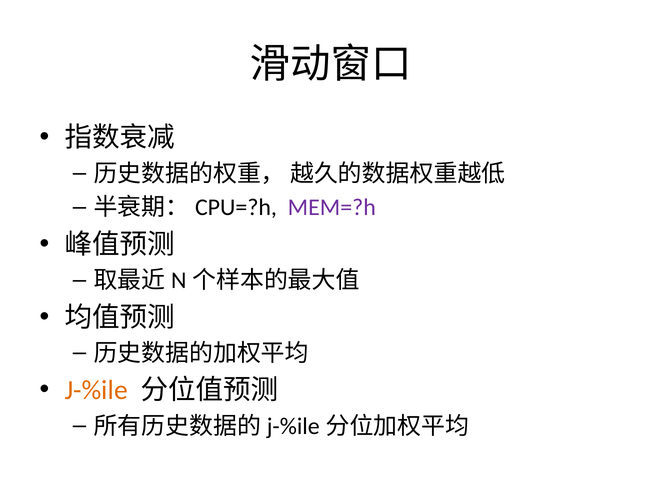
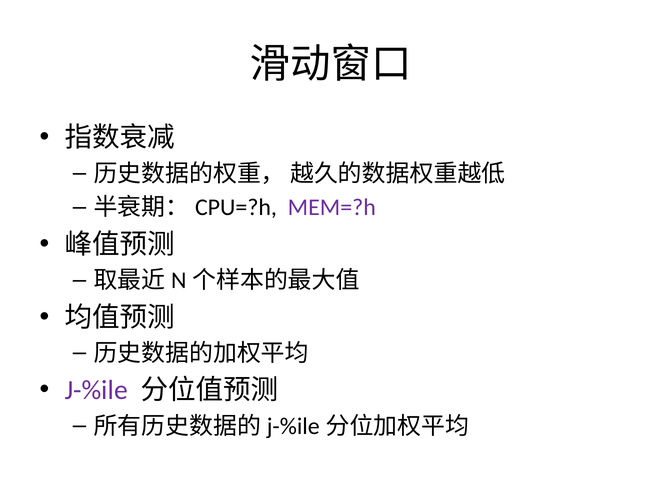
J-%ile colour: orange -> purple (96, 390)
